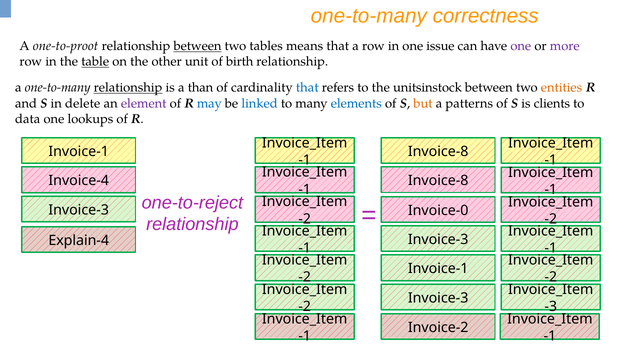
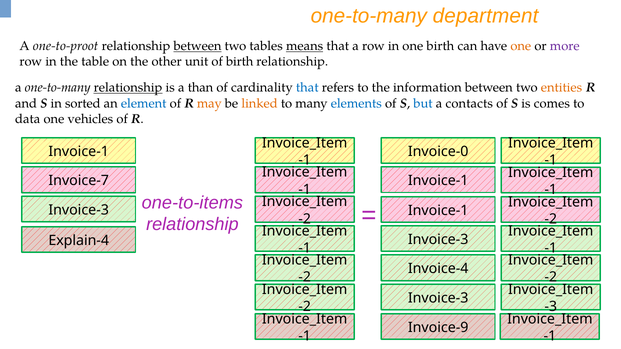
correctness: correctness -> department (486, 16)
means underline: none -> present (305, 46)
one issue: issue -> birth (440, 46)
one colour: purple -> orange (521, 46)
table underline: present -> none (95, 62)
unitsinstock: unitsinstock -> information (427, 88)
delete: delete -> sorted (83, 103)
element colour: purple -> blue (144, 103)
may colour: blue -> orange (209, 103)
linked colour: blue -> orange (260, 103)
but colour: orange -> blue (423, 103)
patterns: patterns -> contacts (469, 103)
clients: clients -> comes (552, 103)
lookups: lookups -> vehicles (90, 119)
Invoice-8: Invoice-8 -> Invoice-0 (438, 152)
Invoice-8: Invoice-8 -> Invoice-1 (438, 181)
Invoice-4: Invoice-4 -> Invoice-7 (79, 181)
one-to-reject: one-to-reject -> one-to-items (192, 203)
Invoice-0: Invoice-0 -> Invoice-1 (438, 211)
Invoice-1: Invoice-1 -> Invoice-4 (438, 269)
Invoice-2: Invoice-2 -> Invoice-9 (438, 328)
